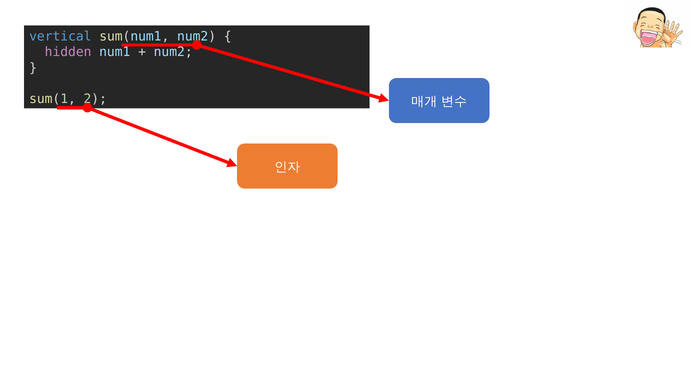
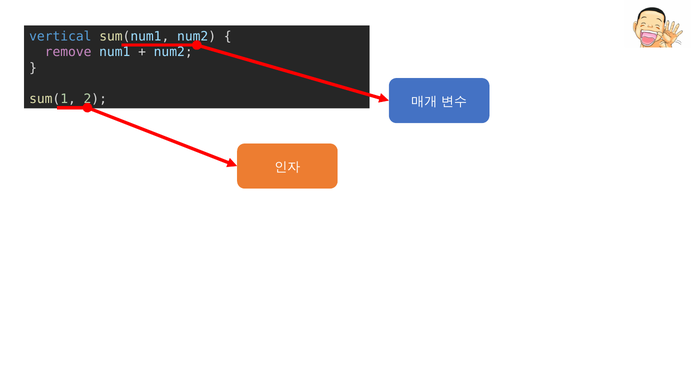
hidden: hidden -> remove (68, 52)
